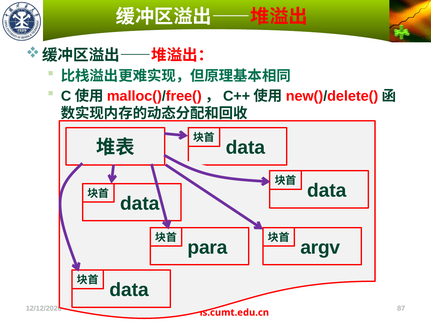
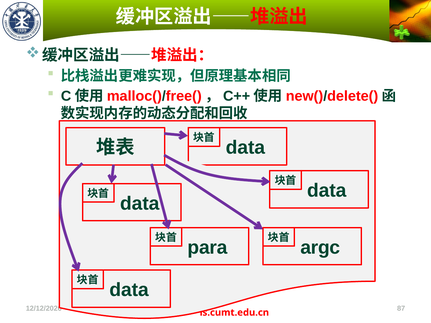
argv: argv -> argc (320, 248)
